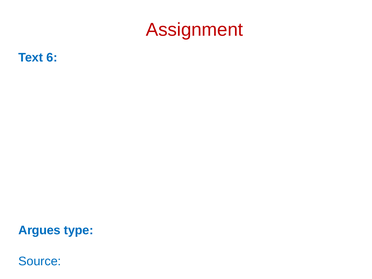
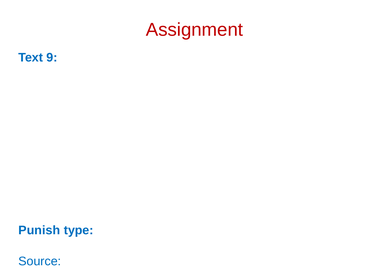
6: 6 -> 9 (52, 57)
Argues: Argues -> Punish (39, 230)
